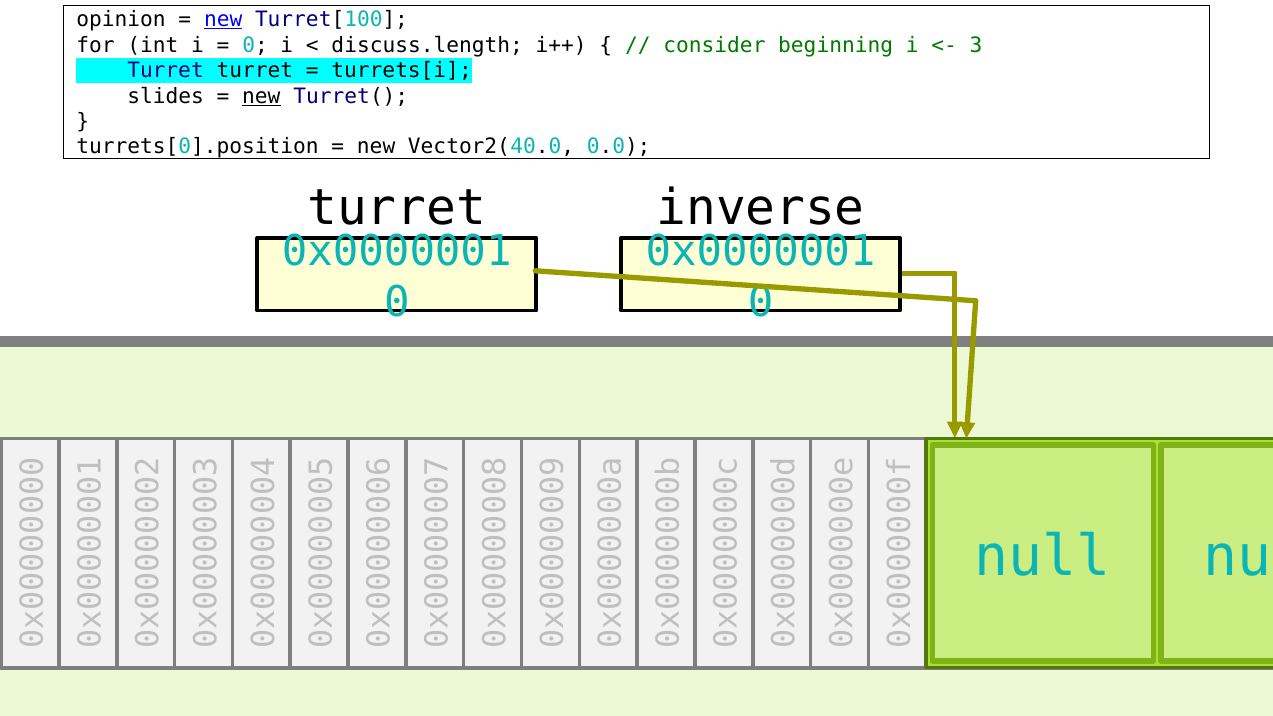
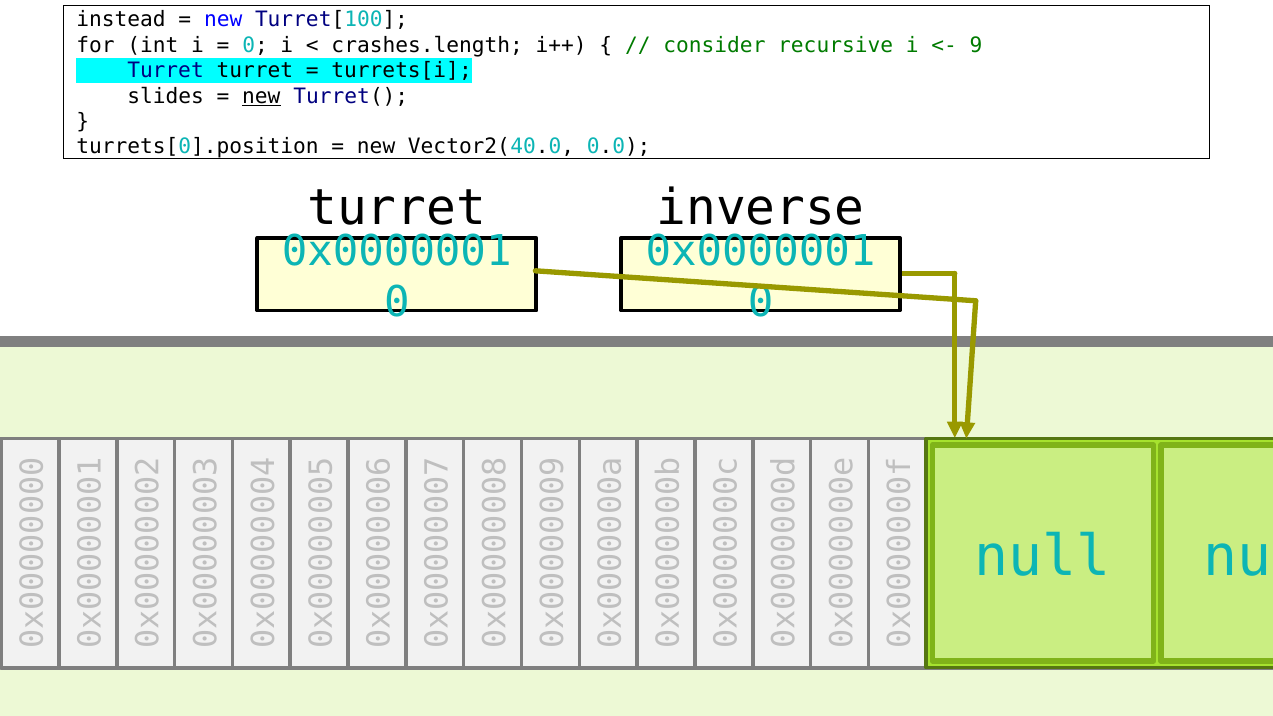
opinion: opinion -> instead (121, 20)
new underline: present -> none (223, 20)
discuss.length: discuss.length -> crashes.length (427, 45)
beginning: beginning -> recursive (836, 45)
3: 3 -> 9 (976, 45)
